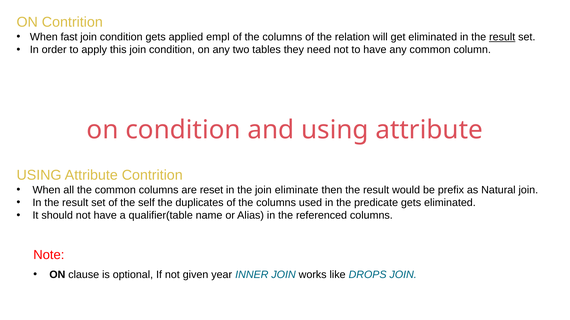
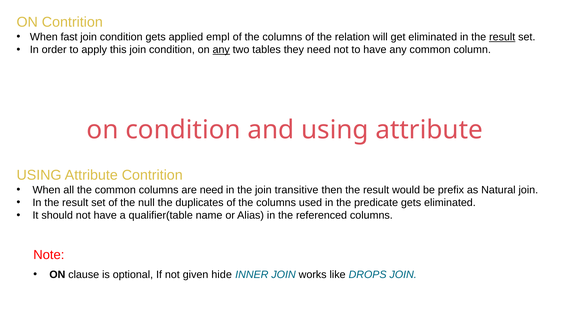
any underline: none -> present (221, 50)
are reset: reset -> need (212, 190)
eliminate: eliminate -> transitive (297, 190)
self: self -> null (146, 203)
year: year -> hide (222, 275)
